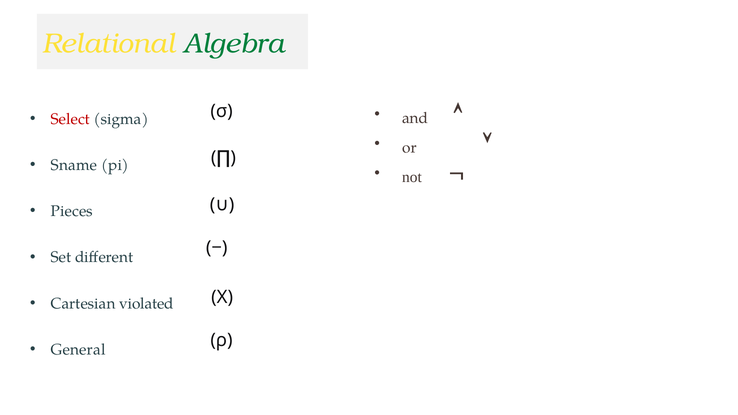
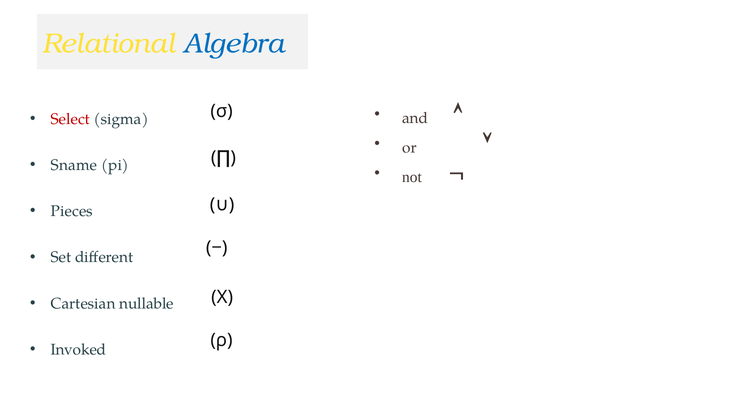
Algebra colour: green -> blue (234, 43)
violated: violated -> nullable (147, 304)
General: General -> Invoked (78, 350)
